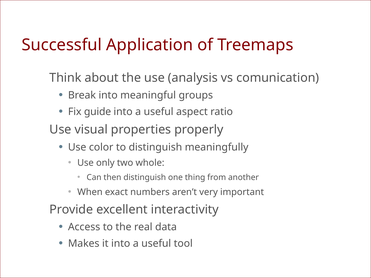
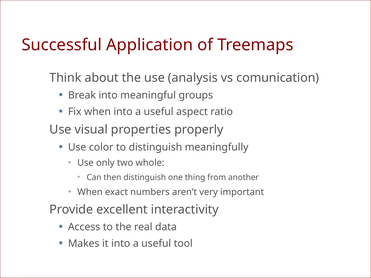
Fix guide: guide -> when (98, 112)
